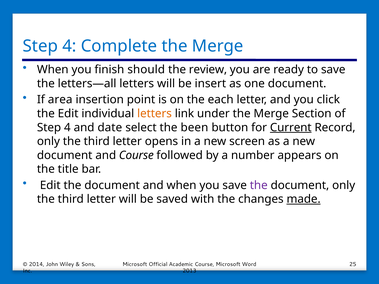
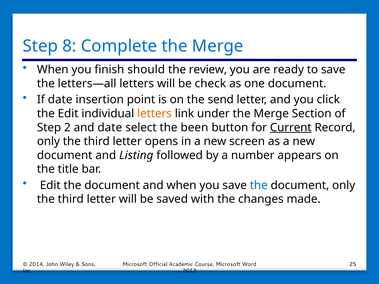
4: 4 -> 8 (69, 46)
insert: insert -> check (210, 84)
If area: area -> date (60, 100)
each: each -> send (221, 100)
4: 4 -> 2 (67, 128)
and Course: Course -> Listing (136, 155)
the colour: purple -> blue (259, 185)
made underline: present -> none (304, 199)
